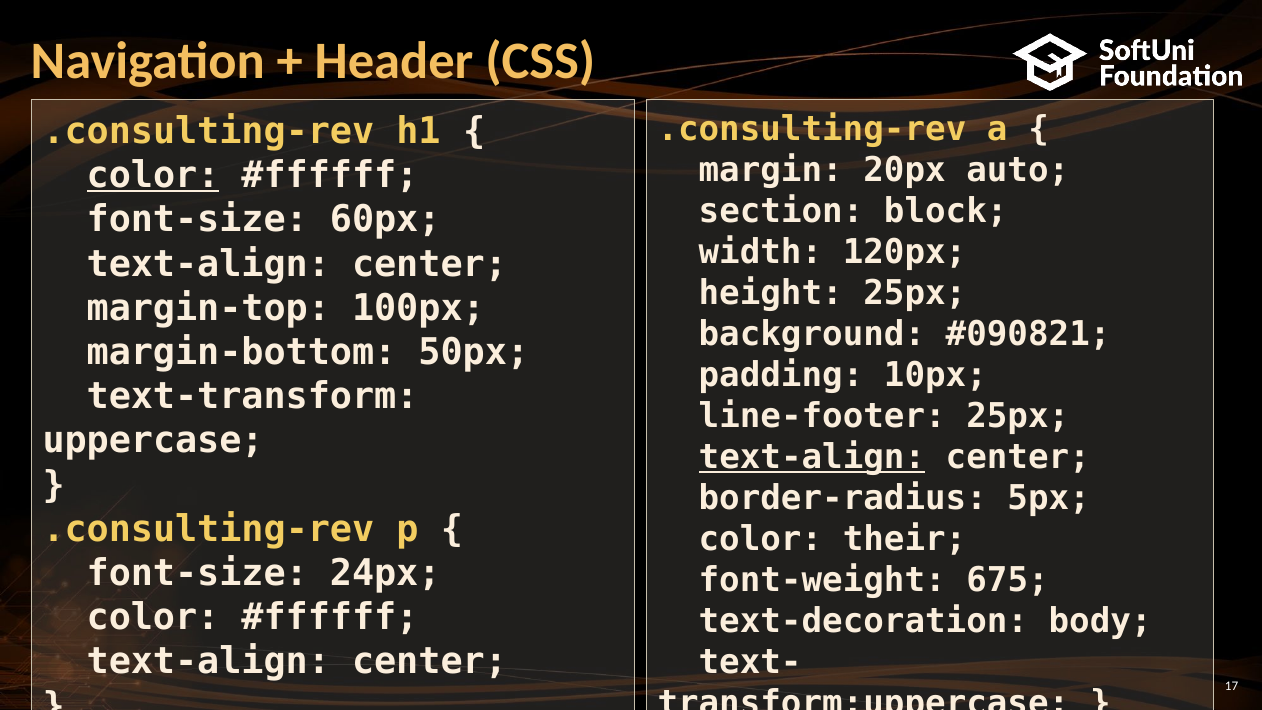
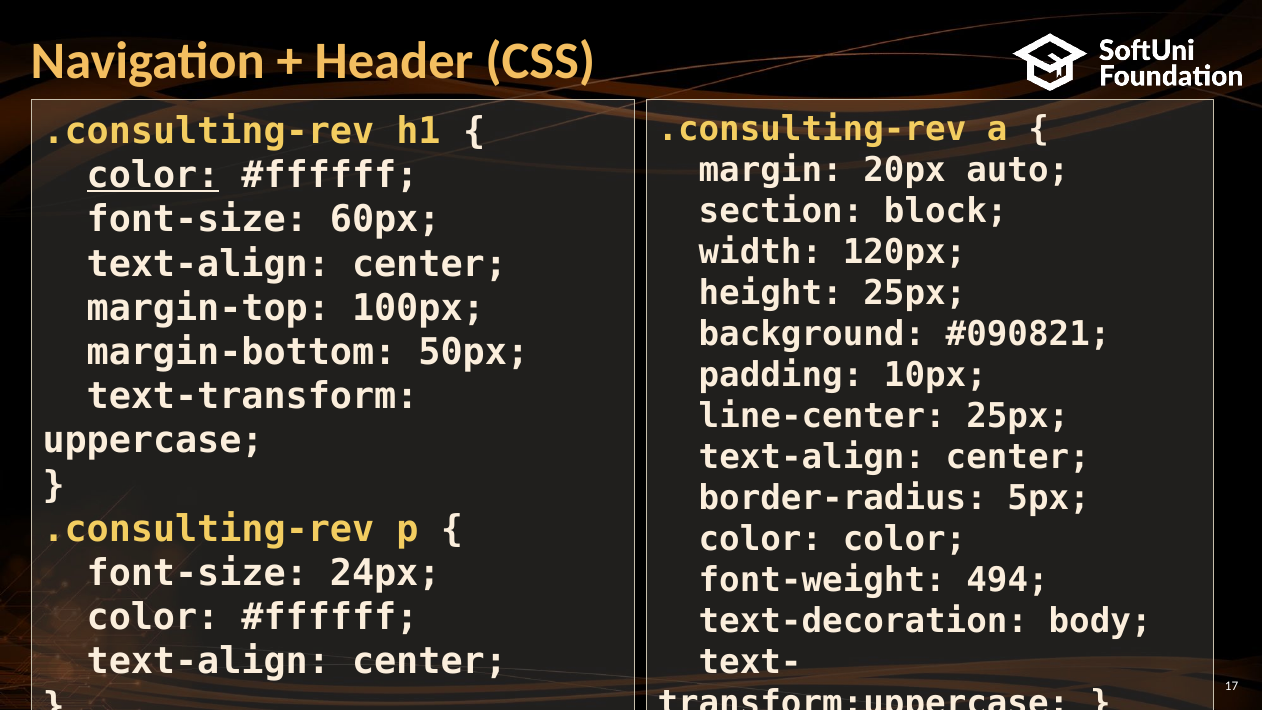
line-footer: line-footer -> line-center (822, 417)
text-align underline: present -> none (812, 458)
color their: their -> color (905, 540)
675: 675 -> 494 (1007, 581)
